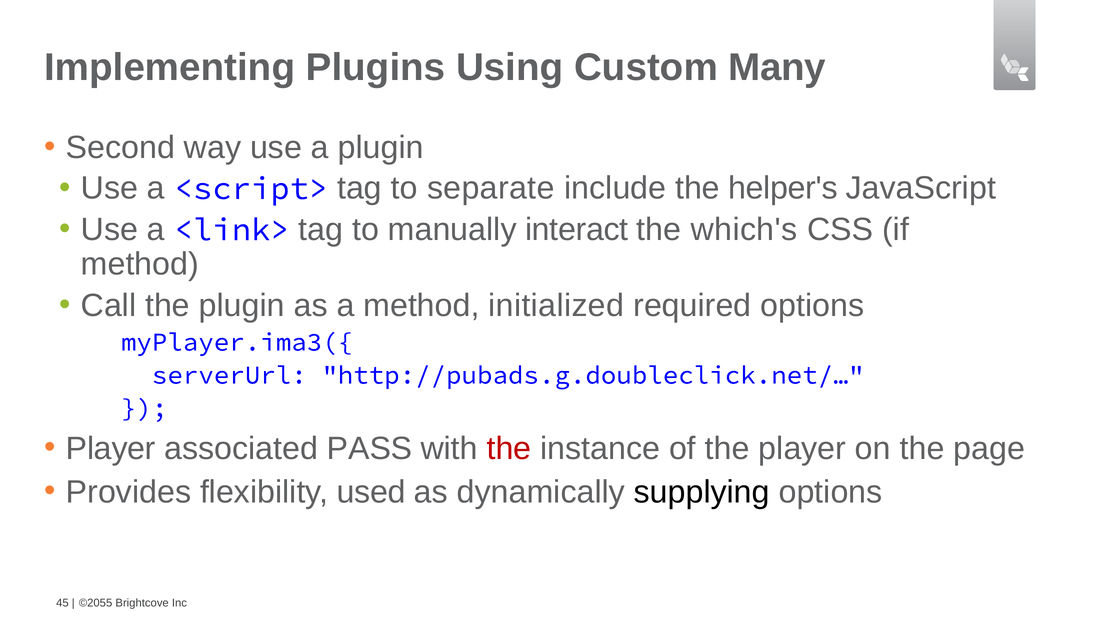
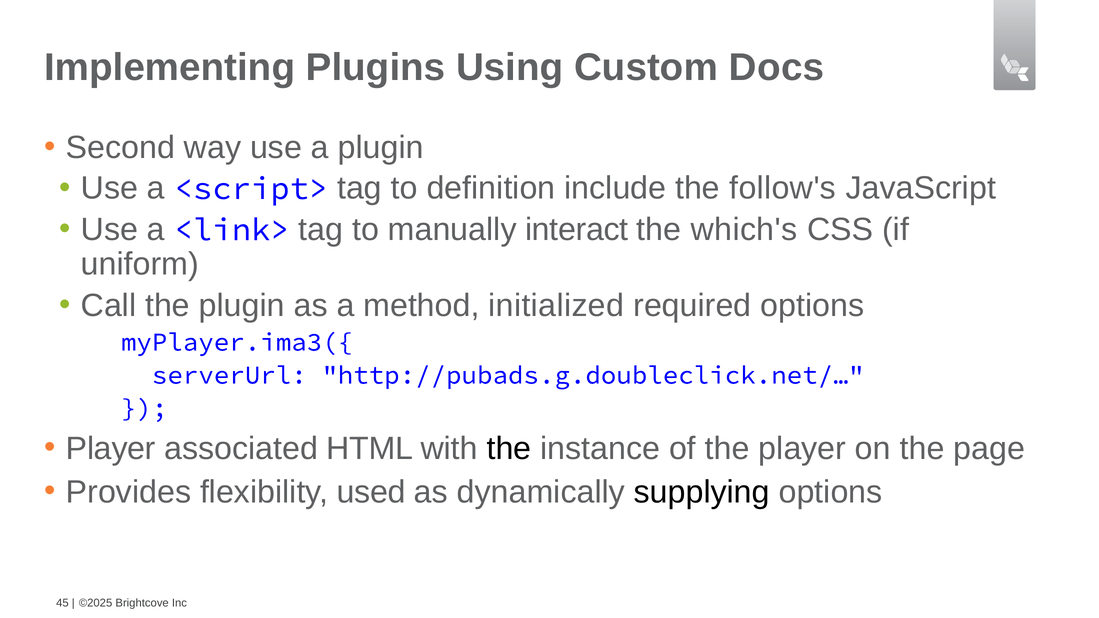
Many: Many -> Docs (777, 68)
separate: separate -> definition (491, 188)
helper's: helper's -> follow's (783, 188)
method: method -> uniform (140, 264)
PASS: PASS -> HTML (370, 449)
the colour: red -> black (509, 449)
©2055: ©2055 -> ©2025 (96, 603)
